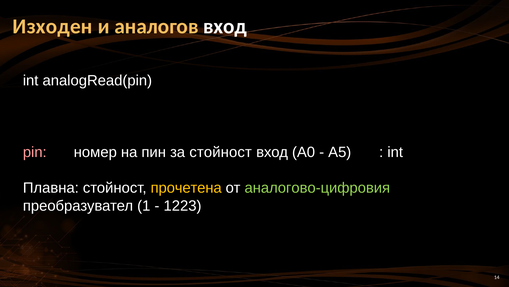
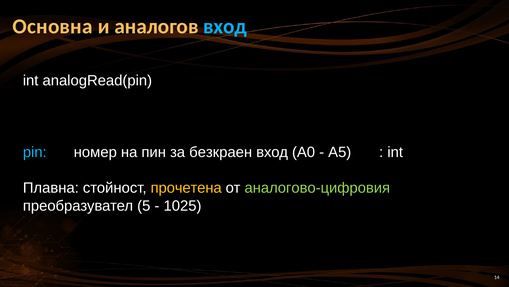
Изходен: Изходен -> Основна (53, 26)
вход colour: white -> light blue (225, 26)
pin colour: pink -> light blue (35, 152)
за стойност: стойност -> безкраен (221, 152)
1: 1 -> 5 (144, 205)
1223: 1223 -> 1025 (182, 205)
